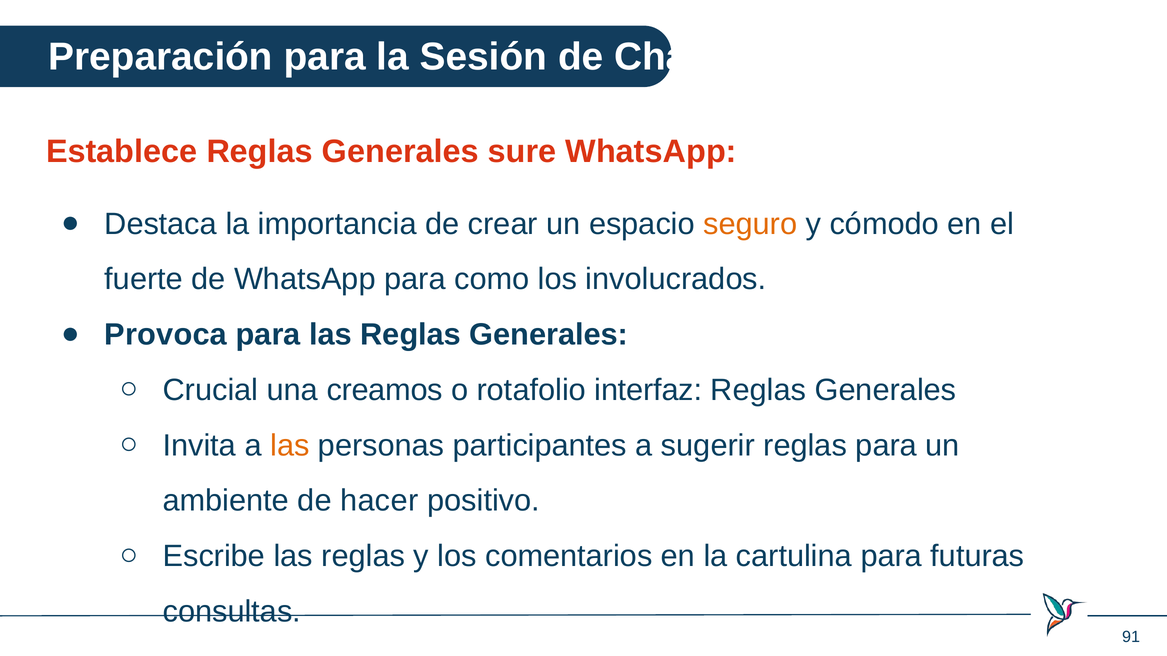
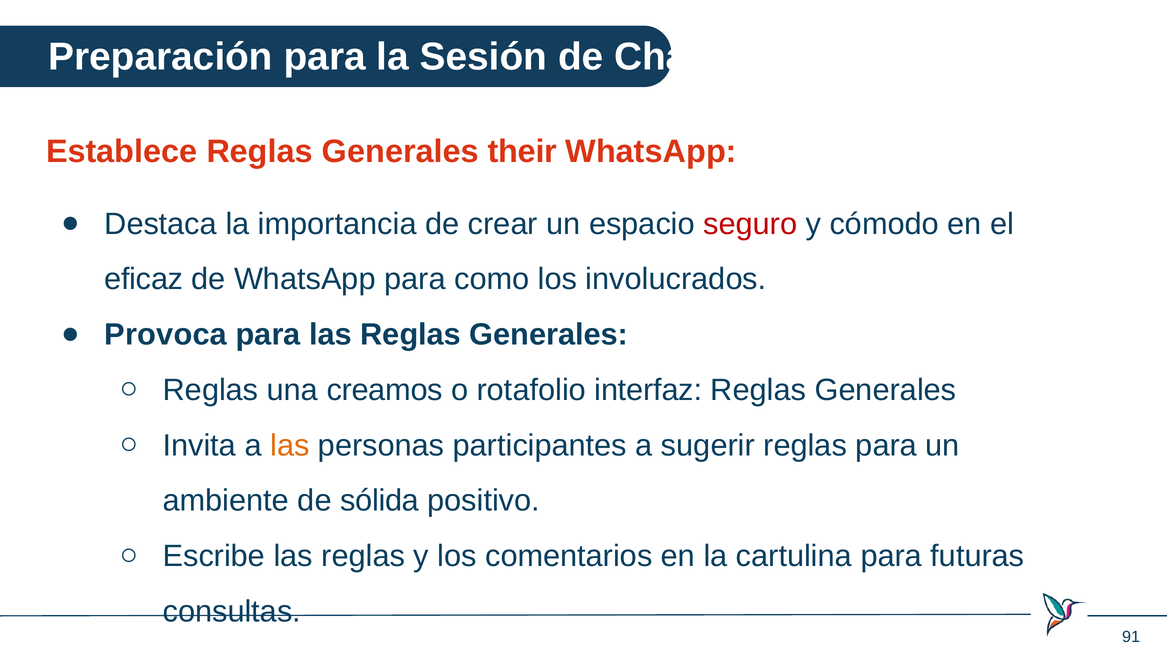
sure: sure -> their (522, 152)
seguro colour: orange -> red (750, 224)
fuerte: fuerte -> eficaz (144, 279)
Crucial: Crucial -> Reglas (211, 390)
hacer: hacer -> sólida (380, 501)
